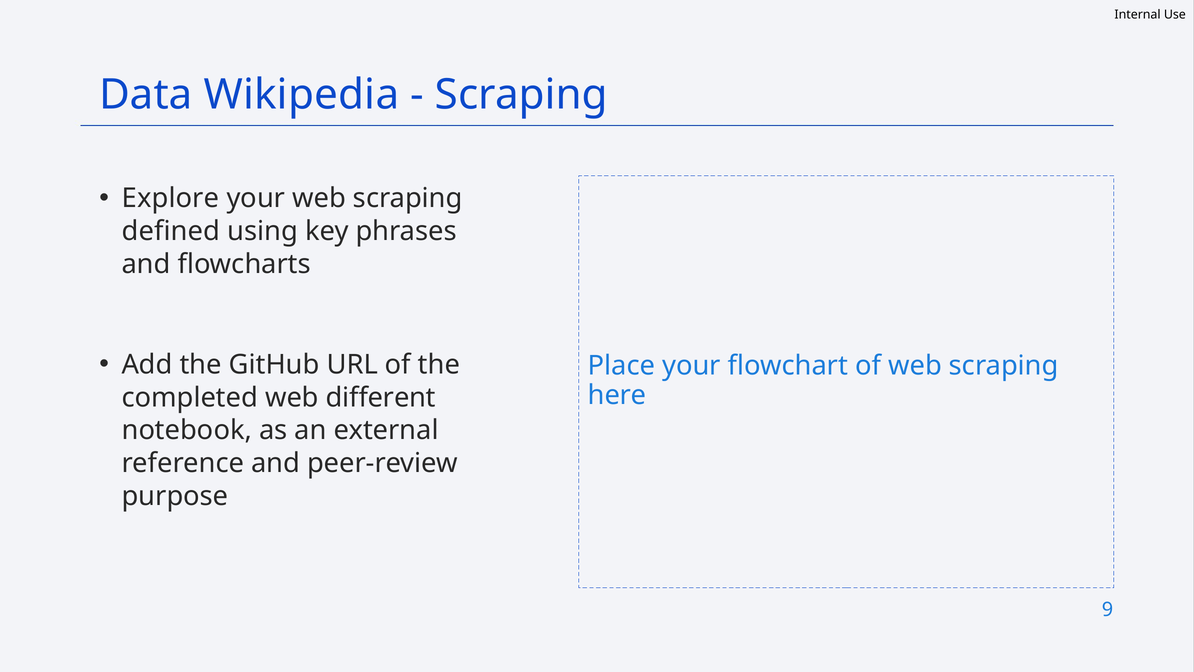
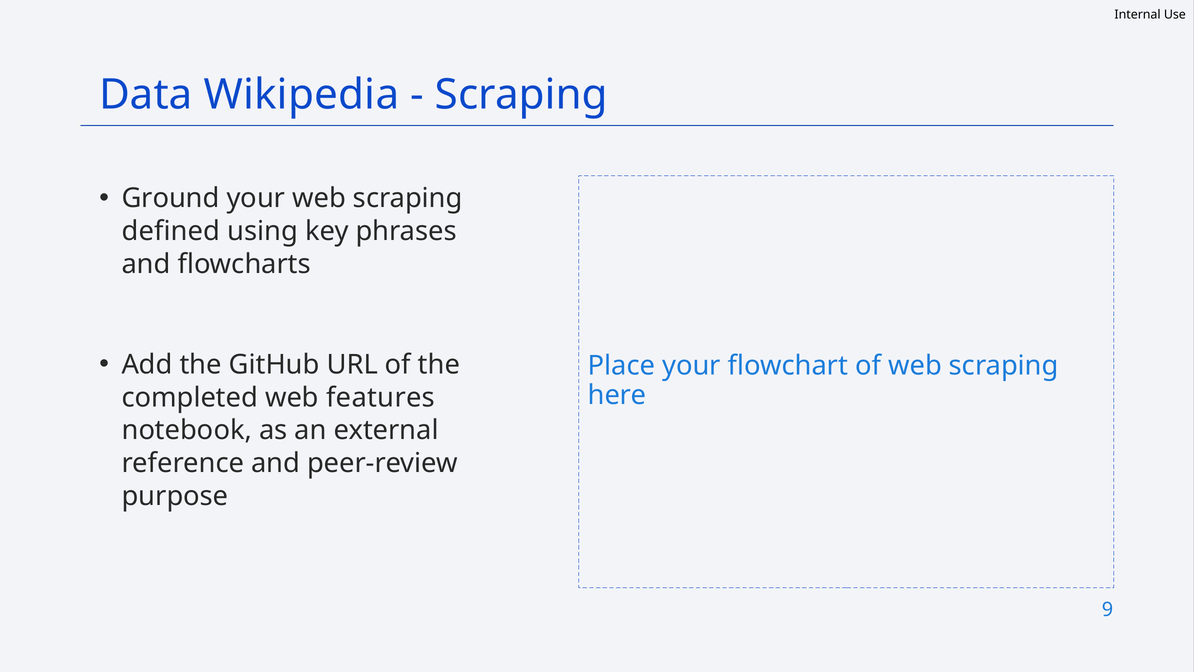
Explore: Explore -> Ground (171, 198)
different: different -> features (381, 397)
